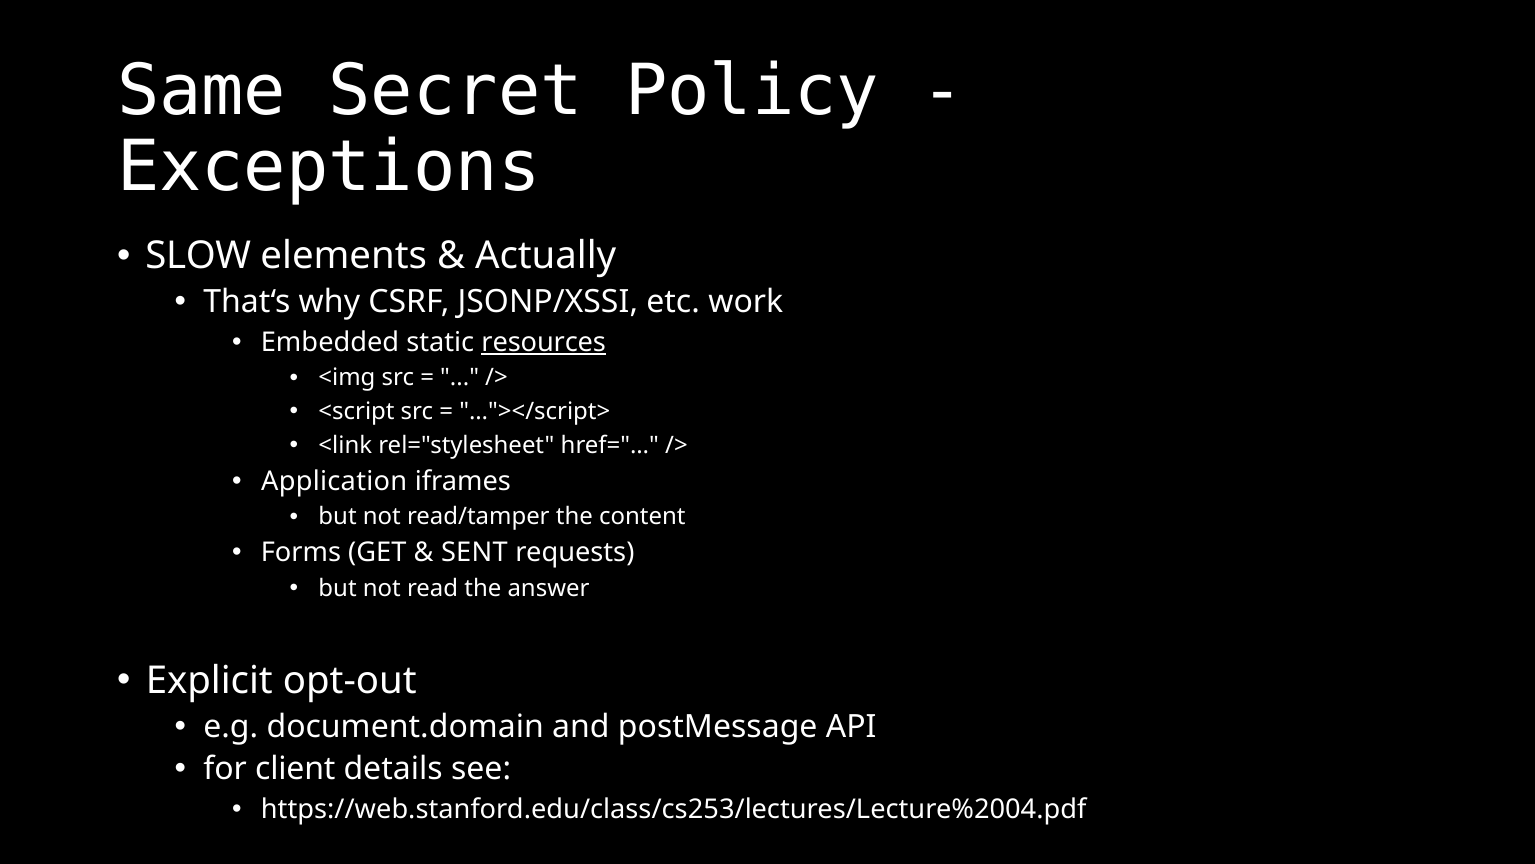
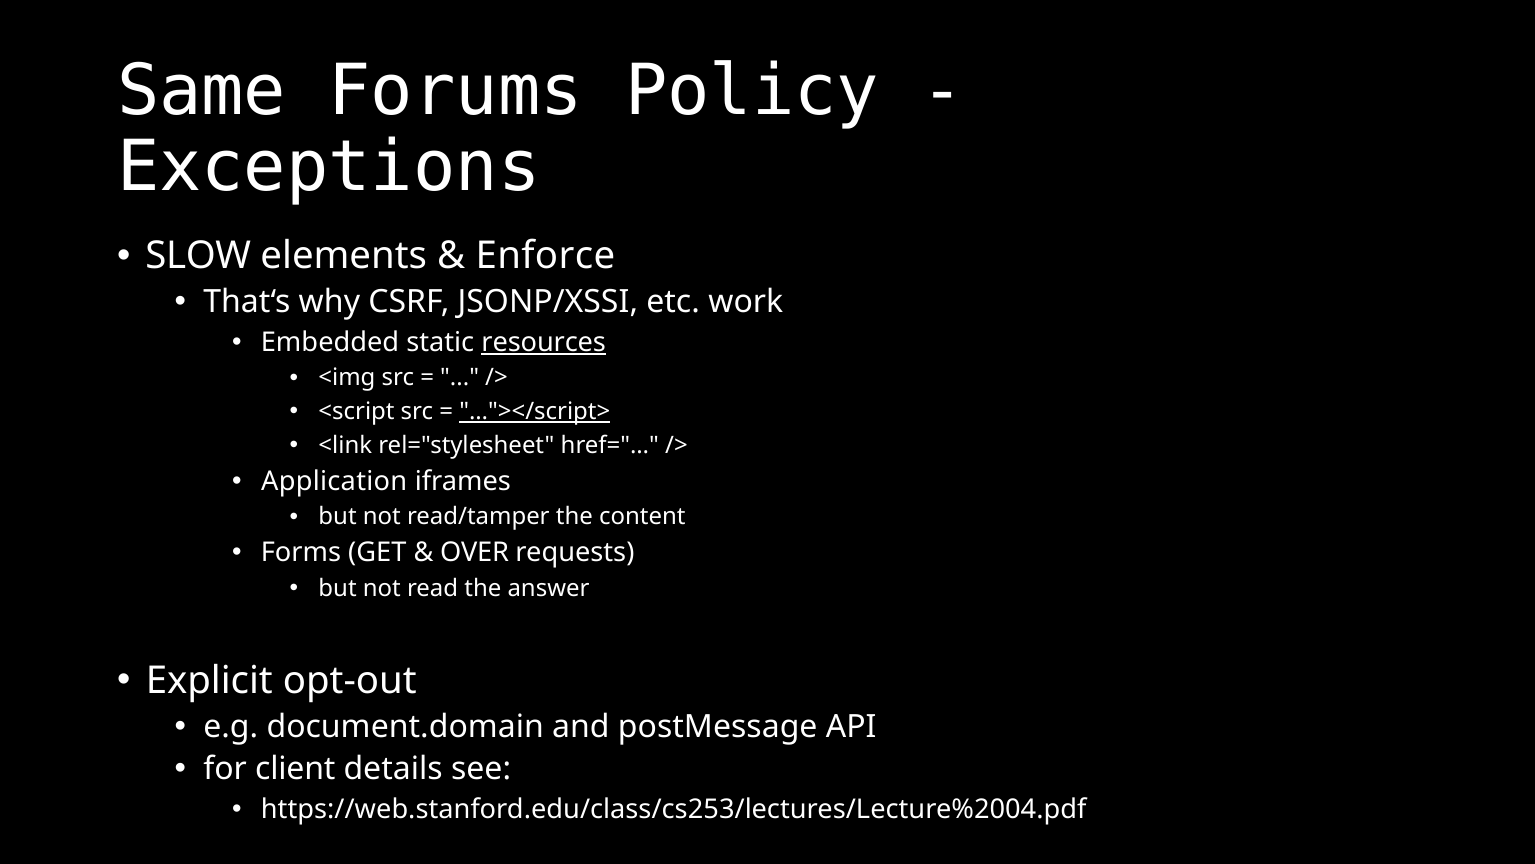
Secret: Secret -> Forums (456, 91)
Actually: Actually -> Enforce (545, 256)
…"></script> underline: none -> present (535, 412)
SENT: SENT -> OVER (475, 552)
